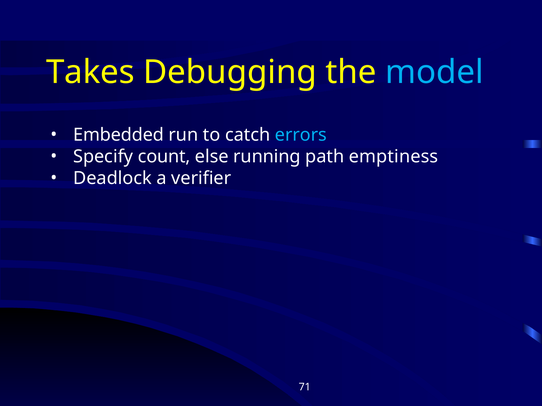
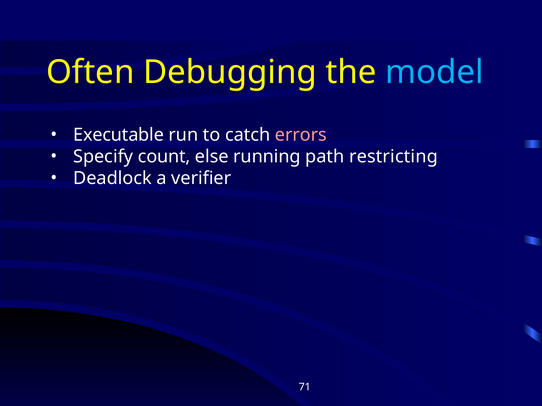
Takes: Takes -> Often (90, 72)
Embedded: Embedded -> Executable (119, 135)
errors colour: light blue -> pink (301, 135)
emptiness: emptiness -> restricting (393, 157)
